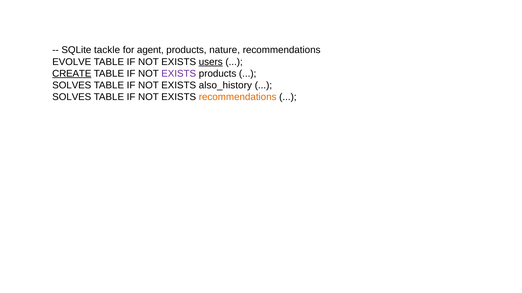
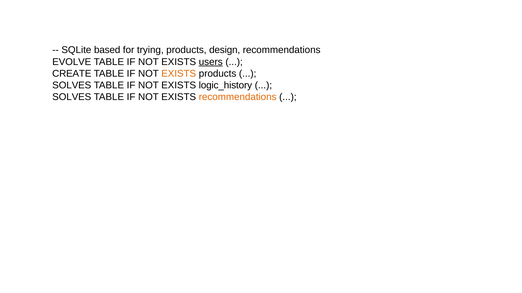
tackle: tackle -> based (107, 50)
agent: agent -> trying (150, 50)
nature: nature -> design (225, 50)
CREATE underline: present -> none (72, 74)
EXISTS colour: purple -> orange (179, 74)
also_history: also_history -> logic_history (225, 85)
